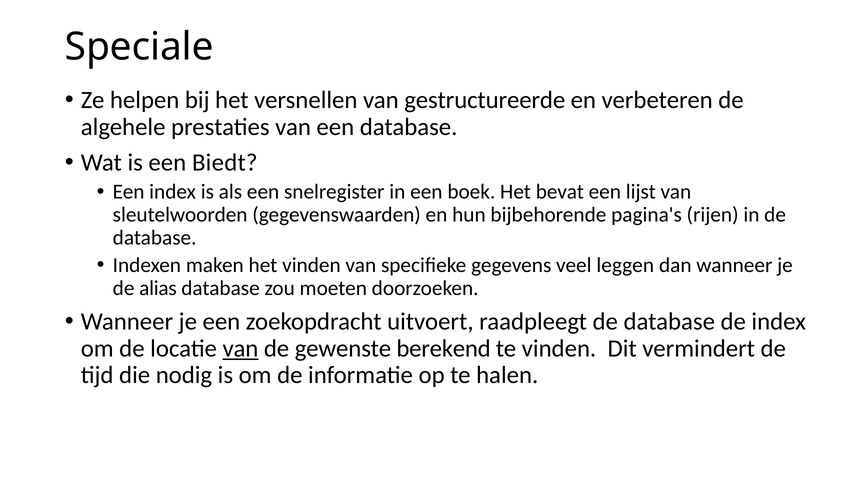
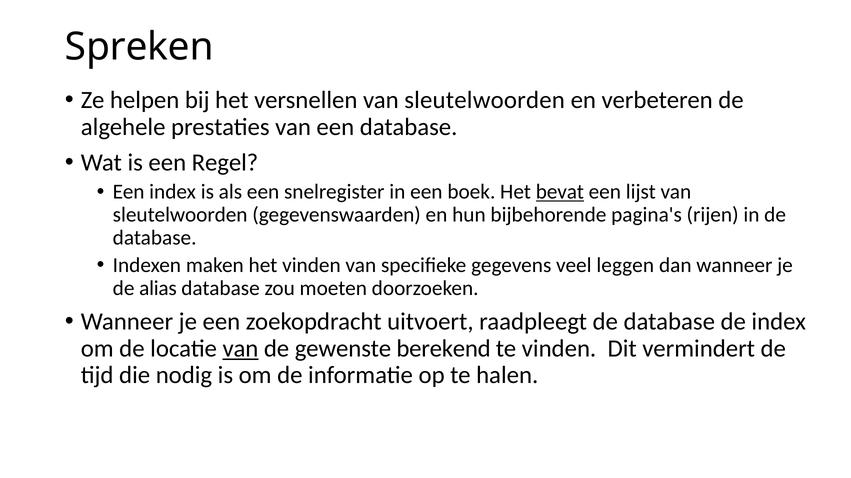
Speciale: Speciale -> Spreken (139, 47)
versnellen van gestructureerde: gestructureerde -> sleutelwoorden (485, 100)
Biedt: Biedt -> Regel (225, 163)
bevat underline: none -> present (560, 192)
